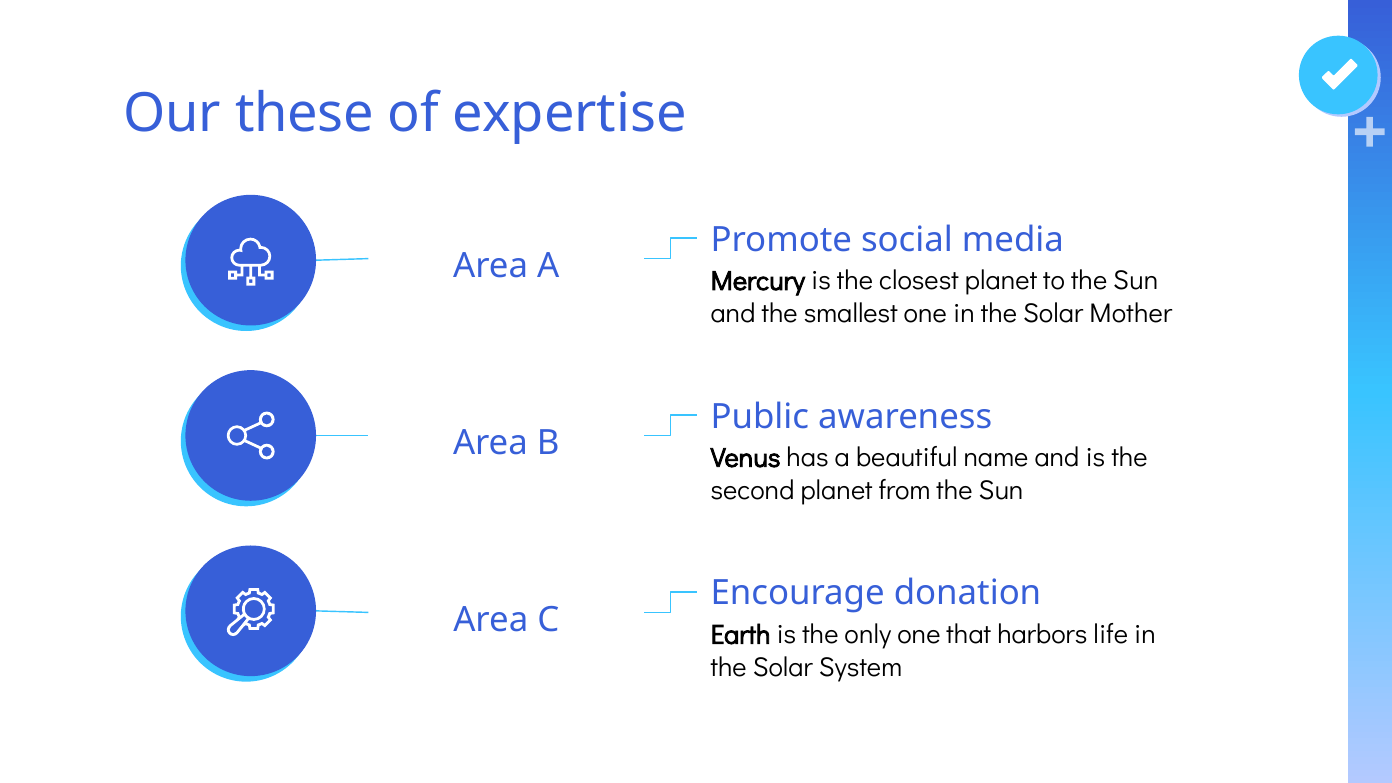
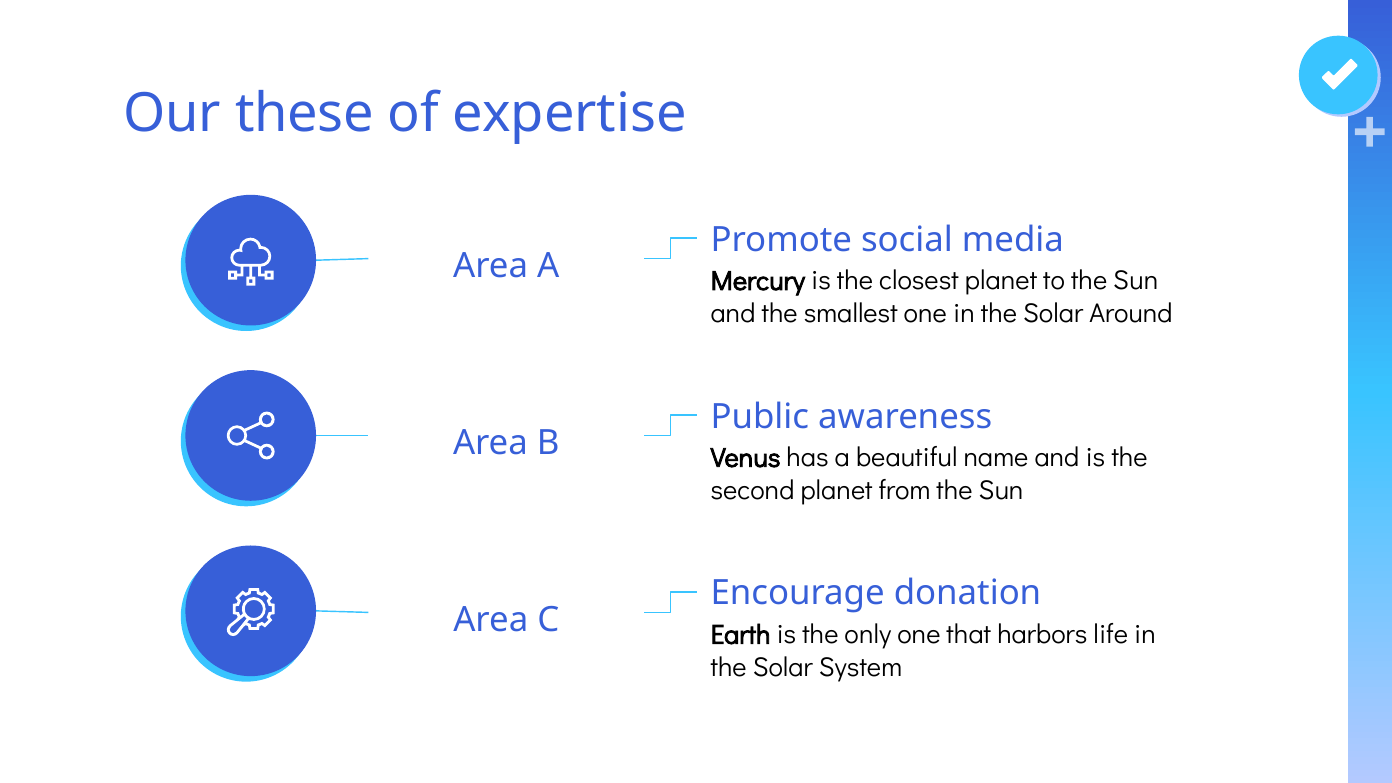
Mother: Mother -> Around (1131, 313)
